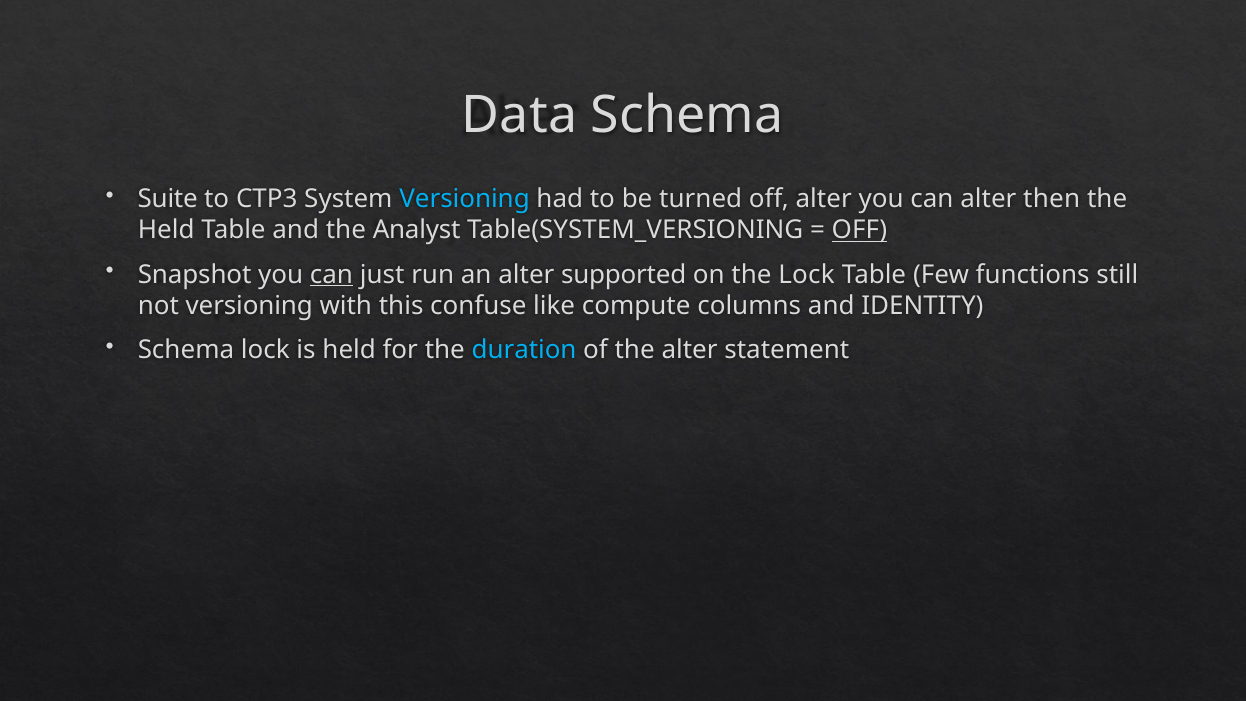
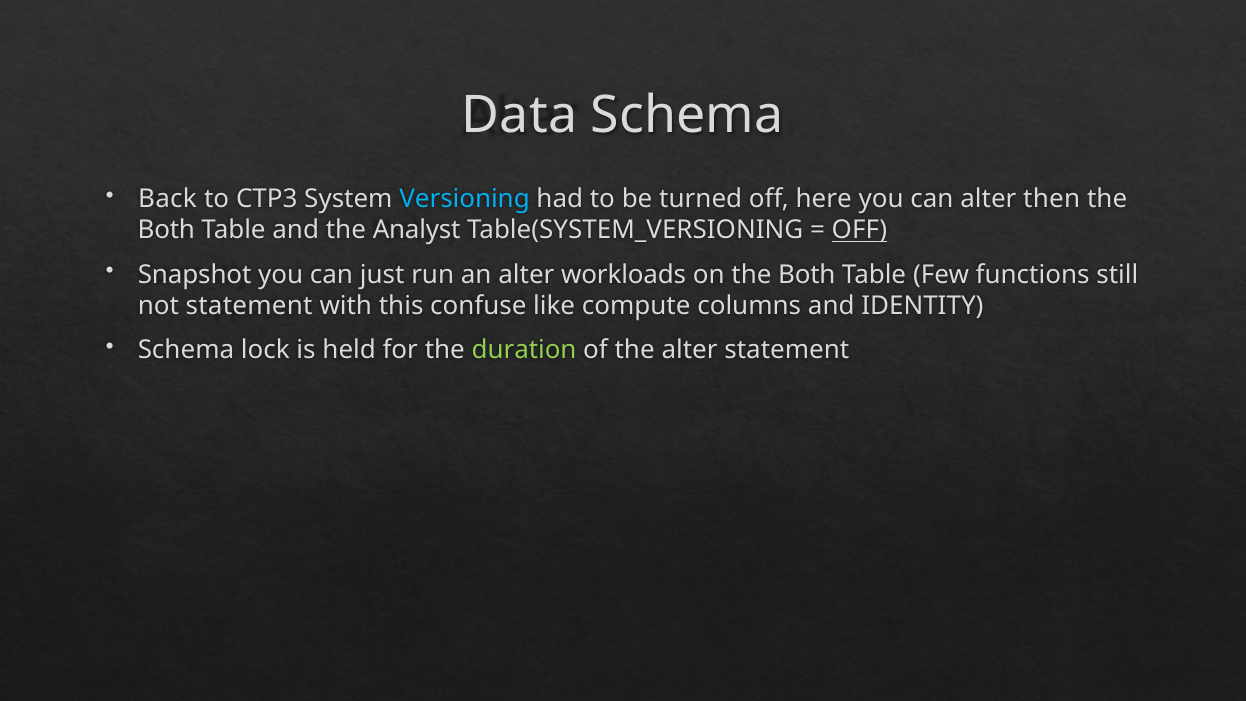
Suite: Suite -> Back (167, 199)
off alter: alter -> here (824, 199)
Held: Held -> Both (166, 230)
can underline: present -> none (331, 274)
supported: supported -> workloads (624, 274)
on the Lock: Lock -> Both (807, 274)
not versioning: versioning -> statement (249, 306)
duration colour: light blue -> light green (524, 350)
